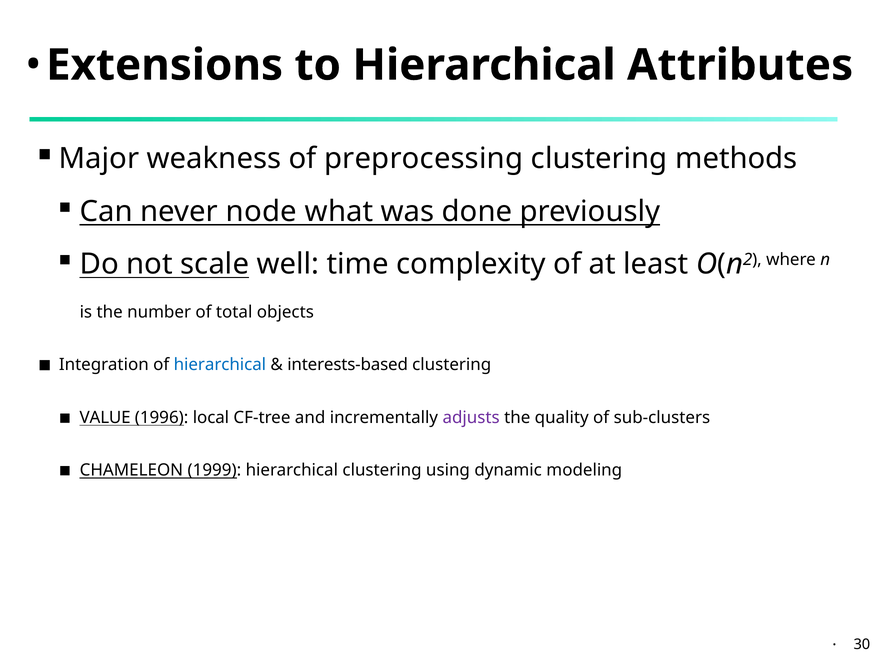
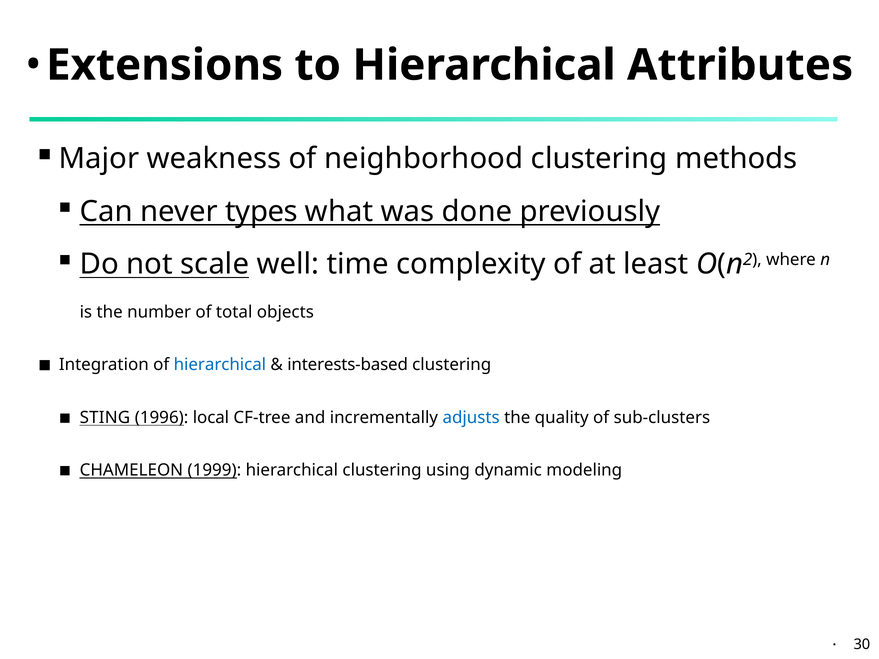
preprocessing: preprocessing -> neighborhood (424, 159)
node: node -> types (262, 212)
VALUE: VALUE -> STING (105, 418)
adjusts colour: purple -> blue (471, 418)
